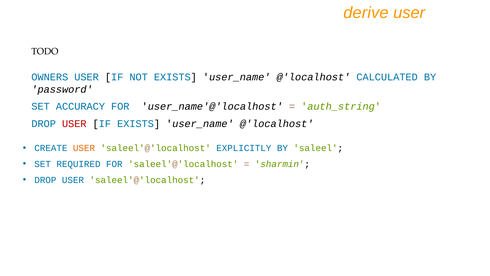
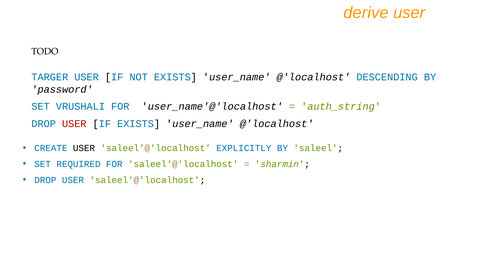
OWNERS: OWNERS -> TARGER (50, 77)
CALCULATED: CALCULATED -> DESCENDING (387, 77)
ACCURACY: ACCURACY -> VRUSHALI (80, 106)
USER colour: orange -> black (84, 148)
